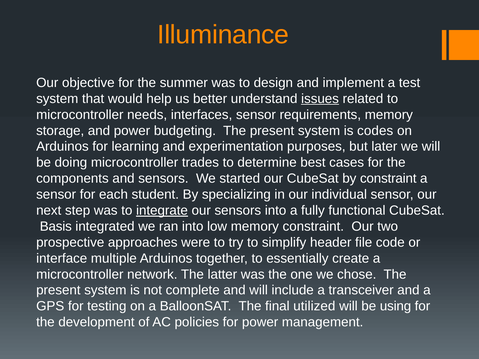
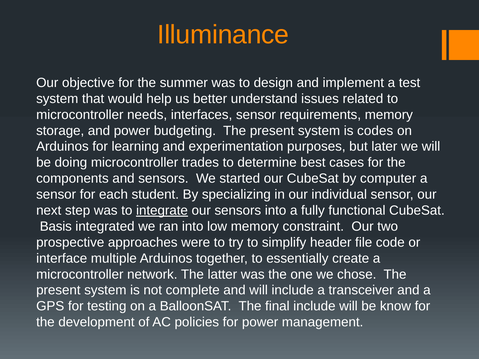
issues underline: present -> none (320, 99)
by constraint: constraint -> computer (388, 179)
final utilized: utilized -> include (314, 306)
using: using -> know (395, 306)
